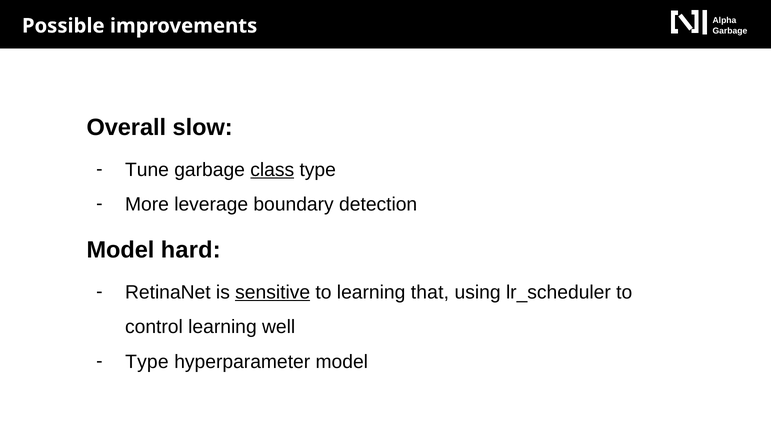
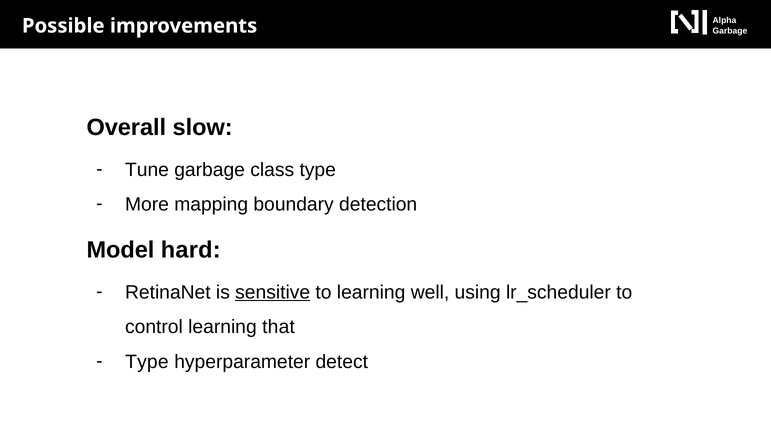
class underline: present -> none (272, 170)
leverage: leverage -> mapping (211, 204)
that: that -> well (430, 292)
well: well -> that (279, 327)
hyperparameter model: model -> detect (342, 362)
